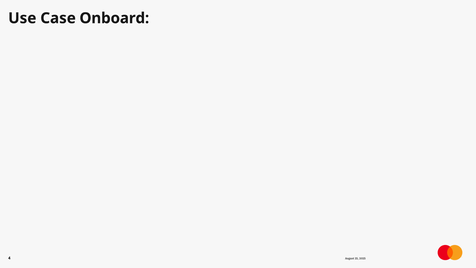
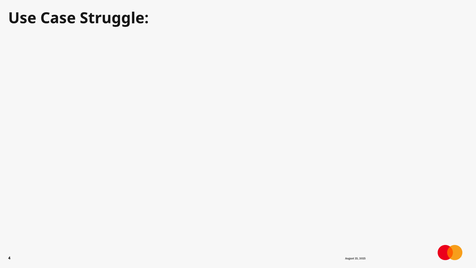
Onboard: Onboard -> Struggle (114, 18)
